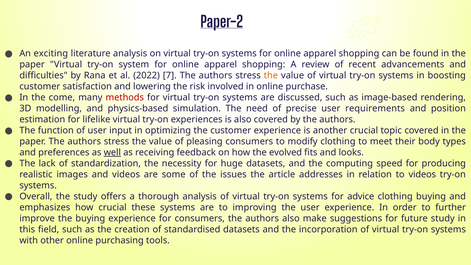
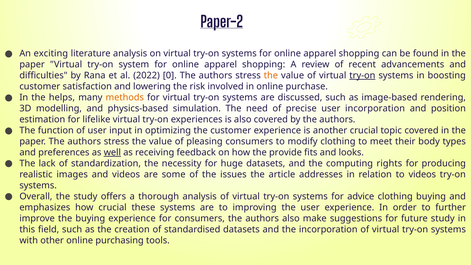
7: 7 -> 0 (170, 75)
try-on underline: none -> present (362, 75)
come: come -> helps (62, 97)
methods colour: red -> orange (125, 97)
user requirements: requirements -> incorporation (375, 108)
evolved: evolved -> provide (285, 152)
speed: speed -> rights (389, 163)
